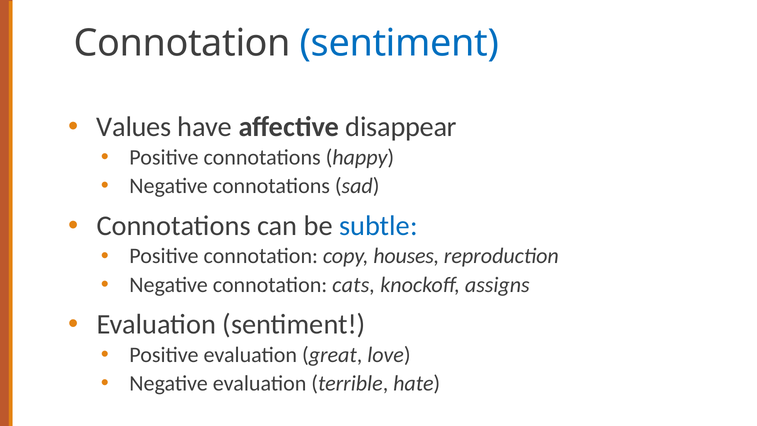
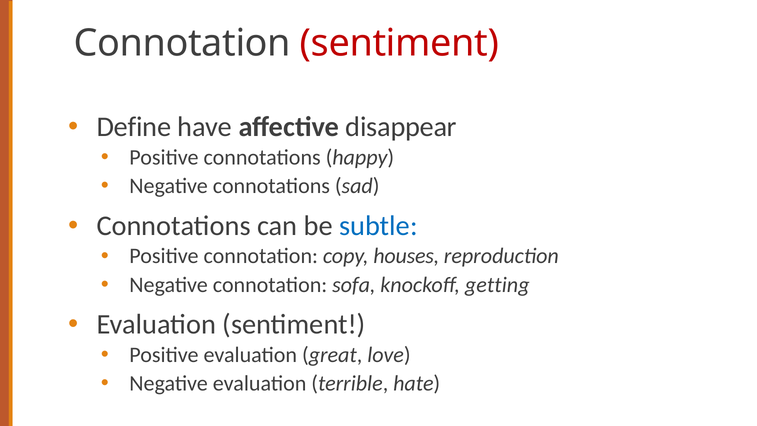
sentiment colour: blue -> red (399, 43)
Values: Values -> Define (134, 127)
cats: cats -> sofa (354, 285)
assigns: assigns -> getting (497, 285)
